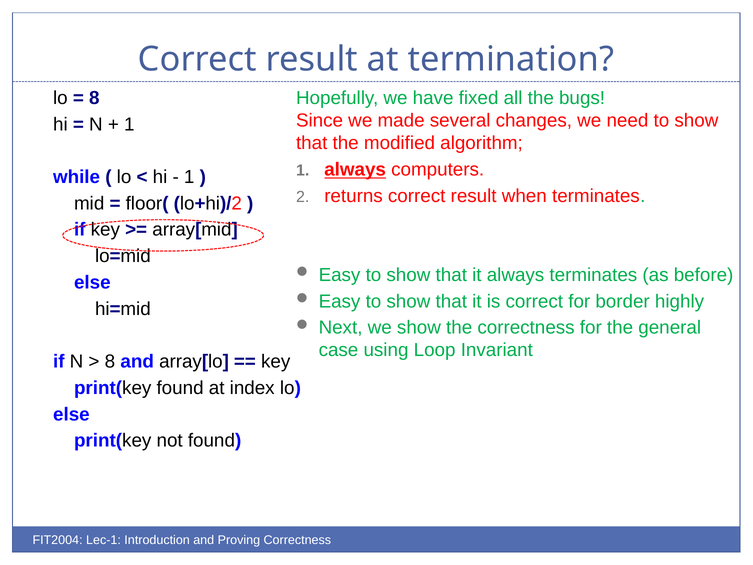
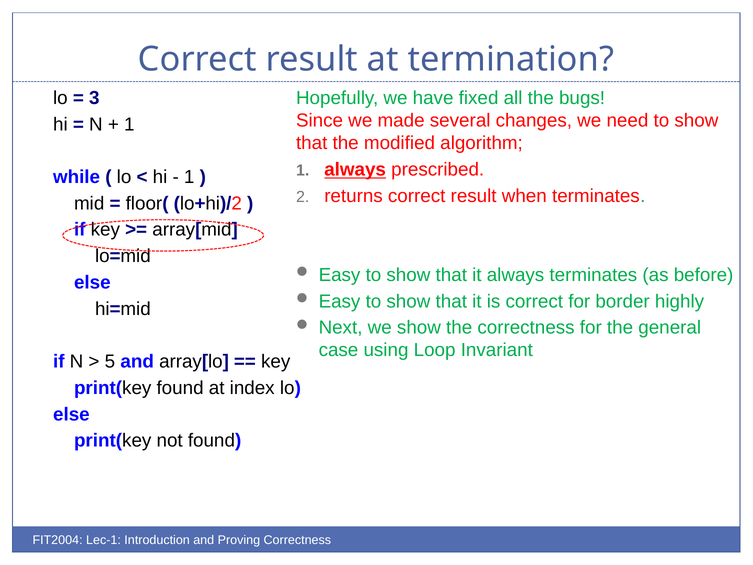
8: 8 -> 3 (94, 98)
computers: computers -> prescribed (438, 169)
8: 8 -> 5 (110, 361)
